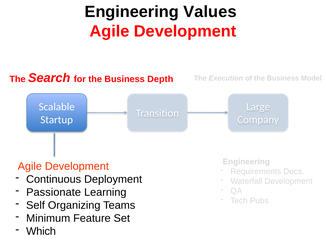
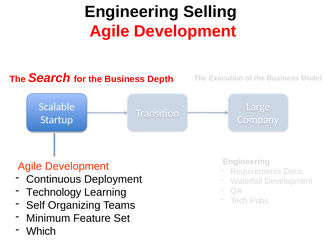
Values: Values -> Selling (210, 12)
Passionate: Passionate -> Technology (54, 193)
